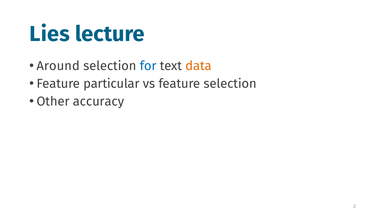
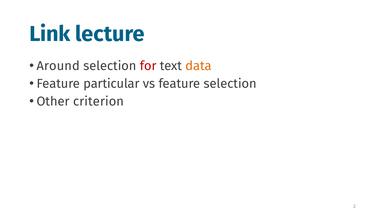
Lies: Lies -> Link (50, 34)
for colour: blue -> red (148, 66)
accuracy: accuracy -> criterion (99, 102)
